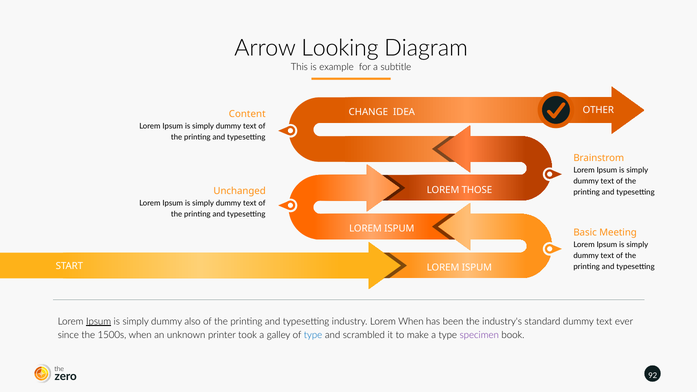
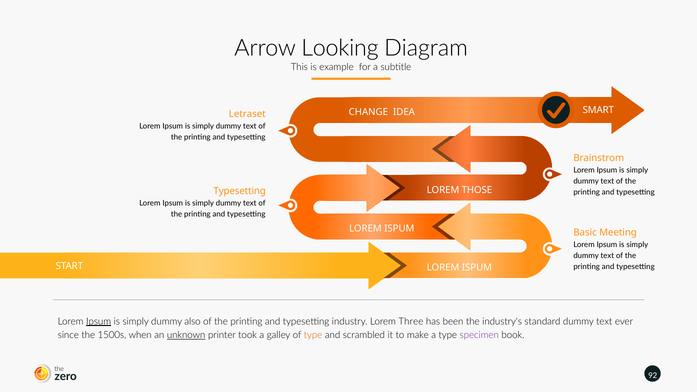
OTHER: OTHER -> SMART (598, 110)
Content: Content -> Letraset (247, 114)
Unchanged: Unchanged -> Typesetting (240, 191)
Lorem When: When -> Three (411, 321)
unknown underline: none -> present (186, 335)
type colour: blue -> orange (313, 335)
